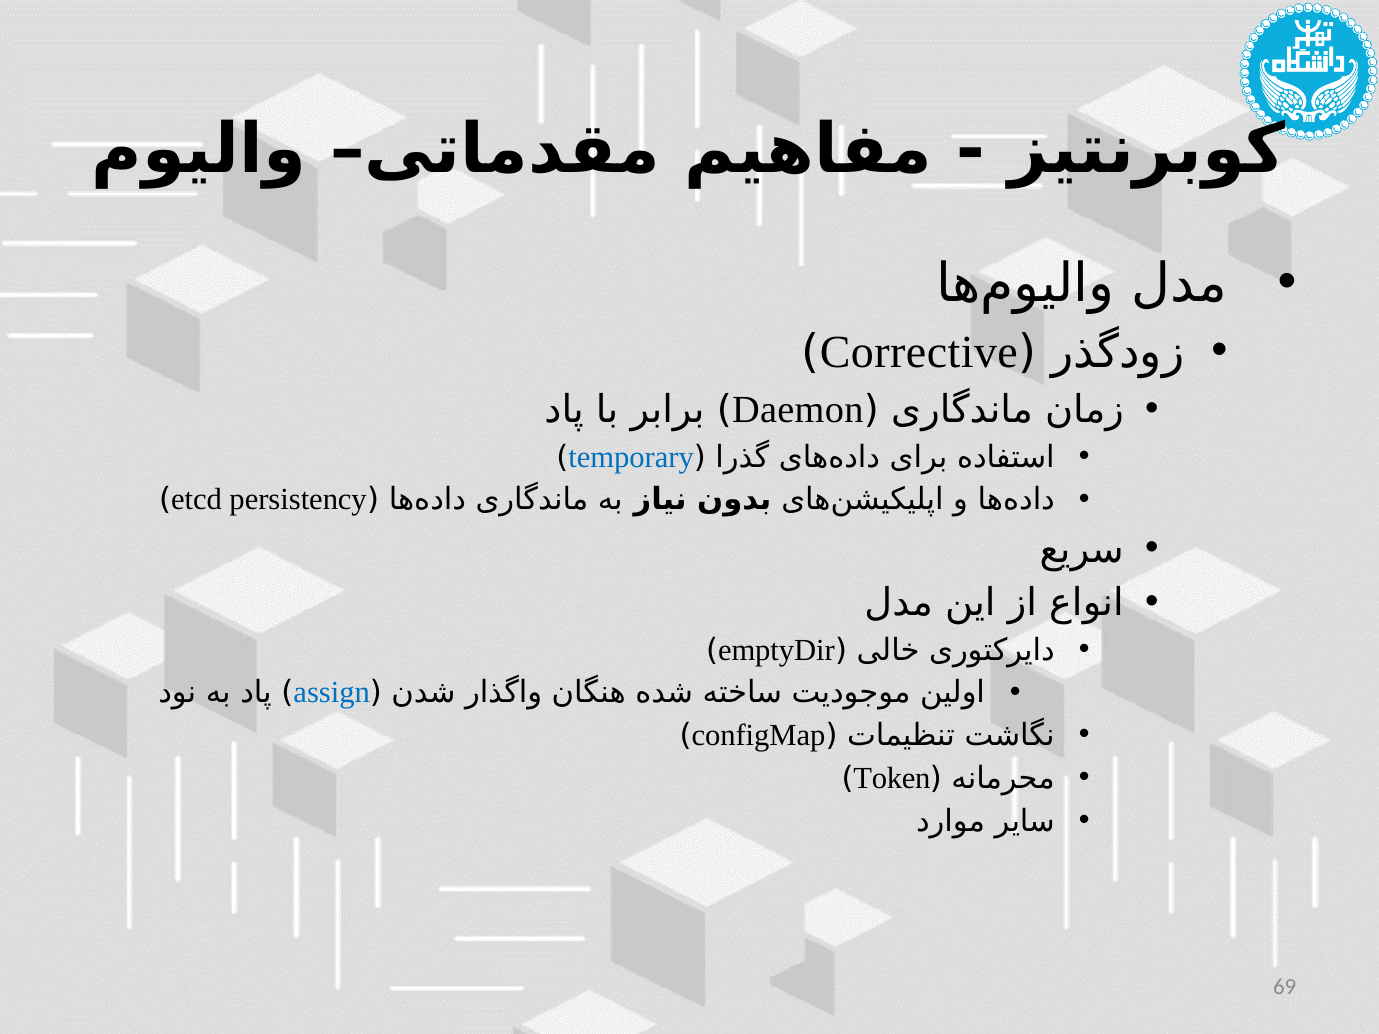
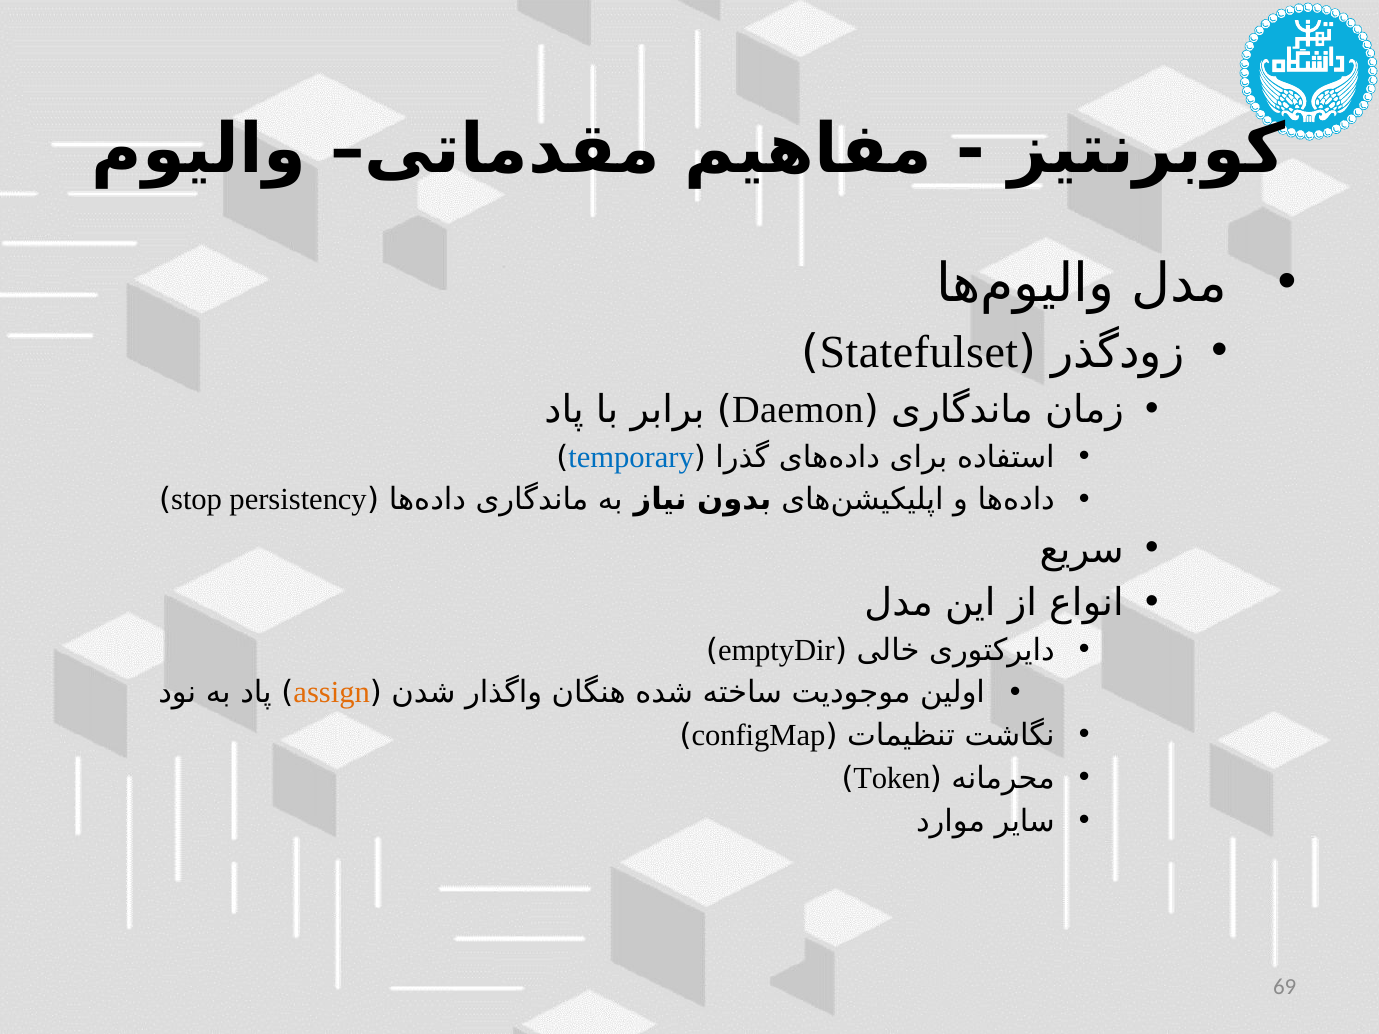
Corrective: Corrective -> Statefulset (919, 352)
etcd: etcd -> stop (197, 500)
assign colour: blue -> orange (332, 693)
